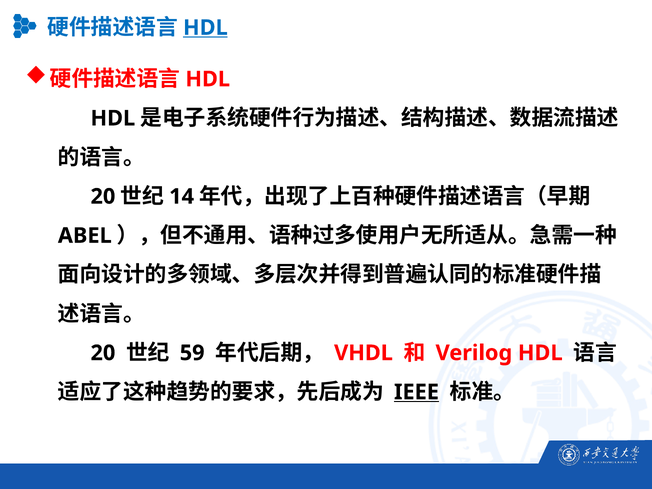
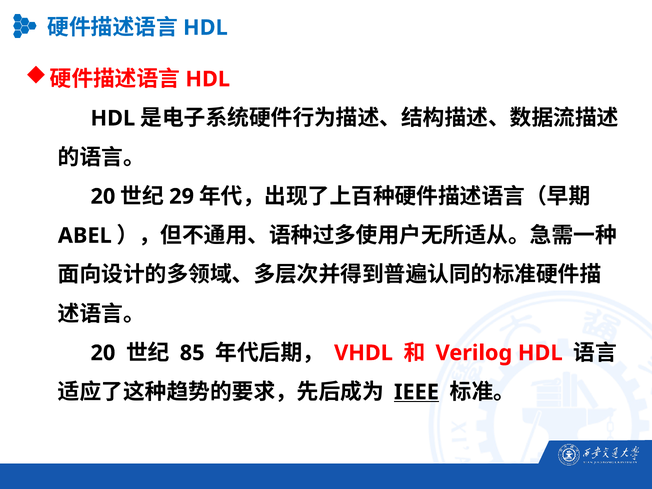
HDL underline: present -> none (205, 28)
14: 14 -> 29 (182, 196)
59: 59 -> 85 (192, 353)
